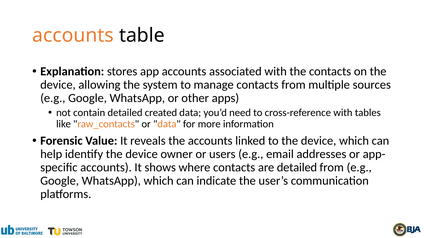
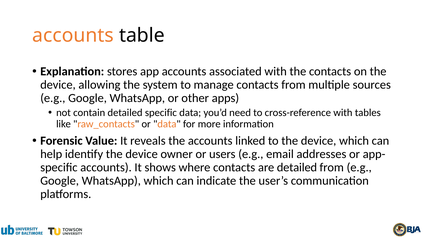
detailed created: created -> specific (161, 113)
